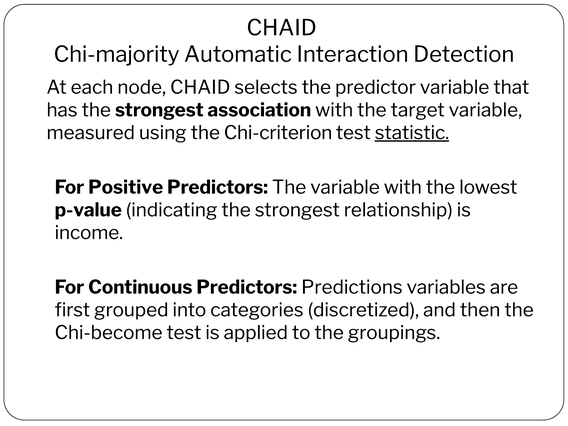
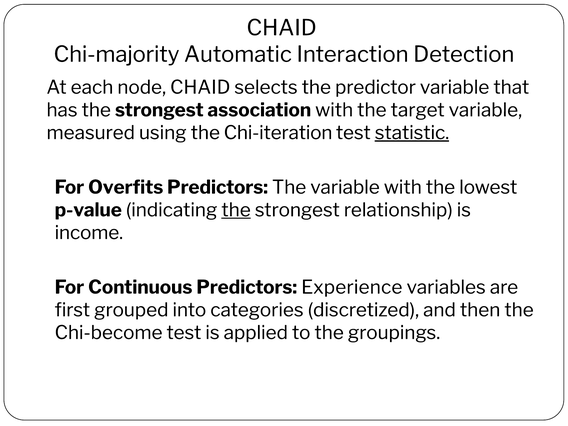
Chi-criterion: Chi-criterion -> Chi-iteration (278, 133)
Positive: Positive -> Overfits (126, 187)
the underline: none -> present (236, 210)
Predictions: Predictions -> Experience (352, 287)
